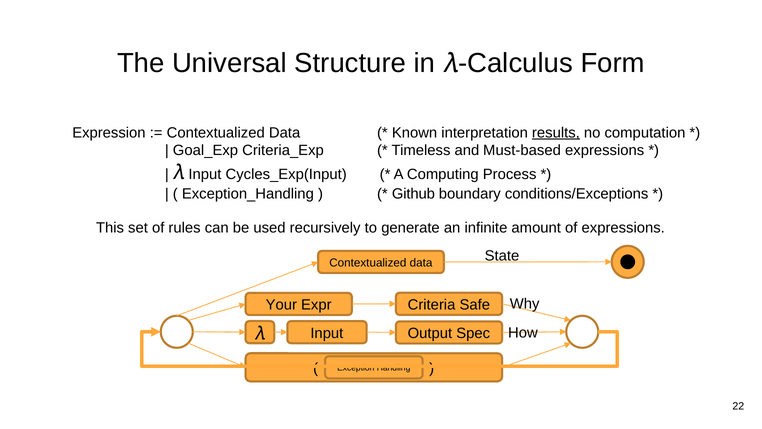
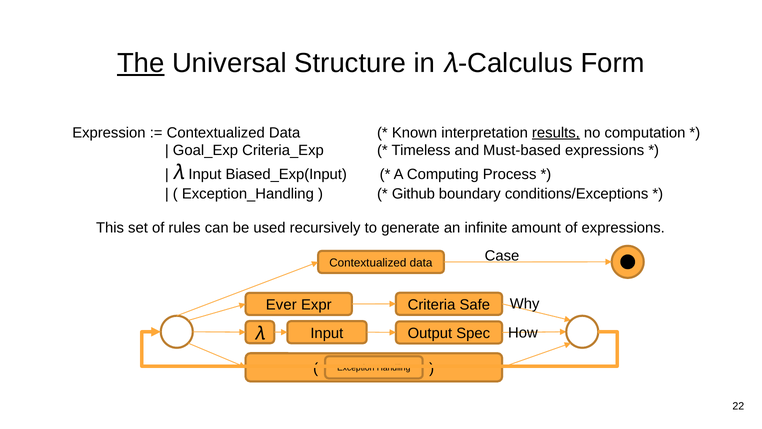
The underline: none -> present (141, 63)
Cycles_Exp(Input: Cycles_Exp(Input -> Biased_Exp(Input (286, 174)
State: State -> Case (502, 256)
Your: Your -> Ever (281, 305)
